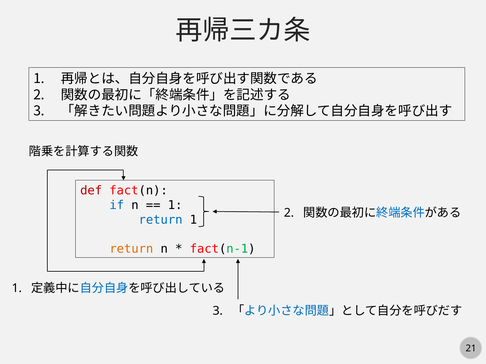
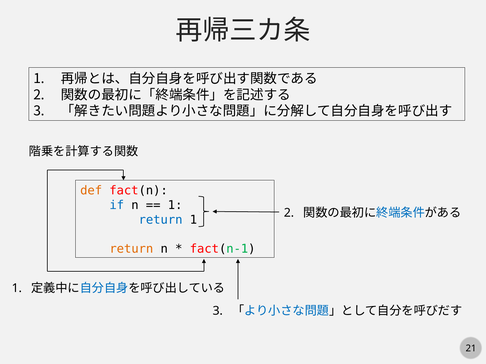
def colour: red -> orange (91, 191)
